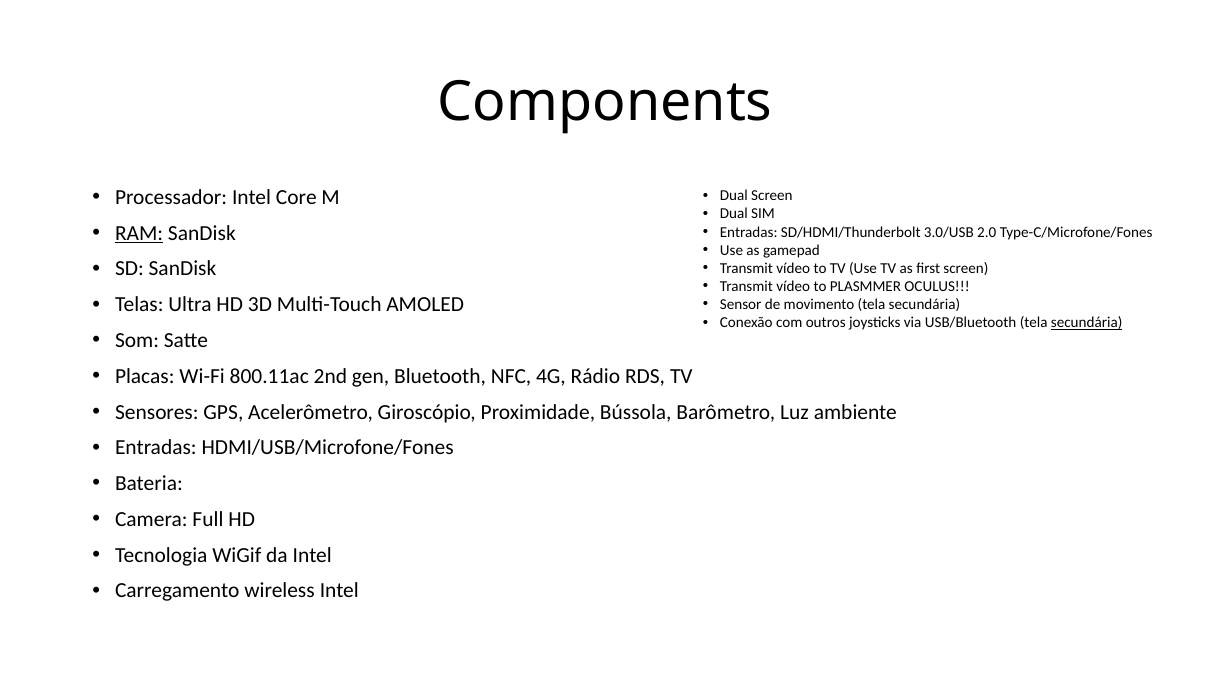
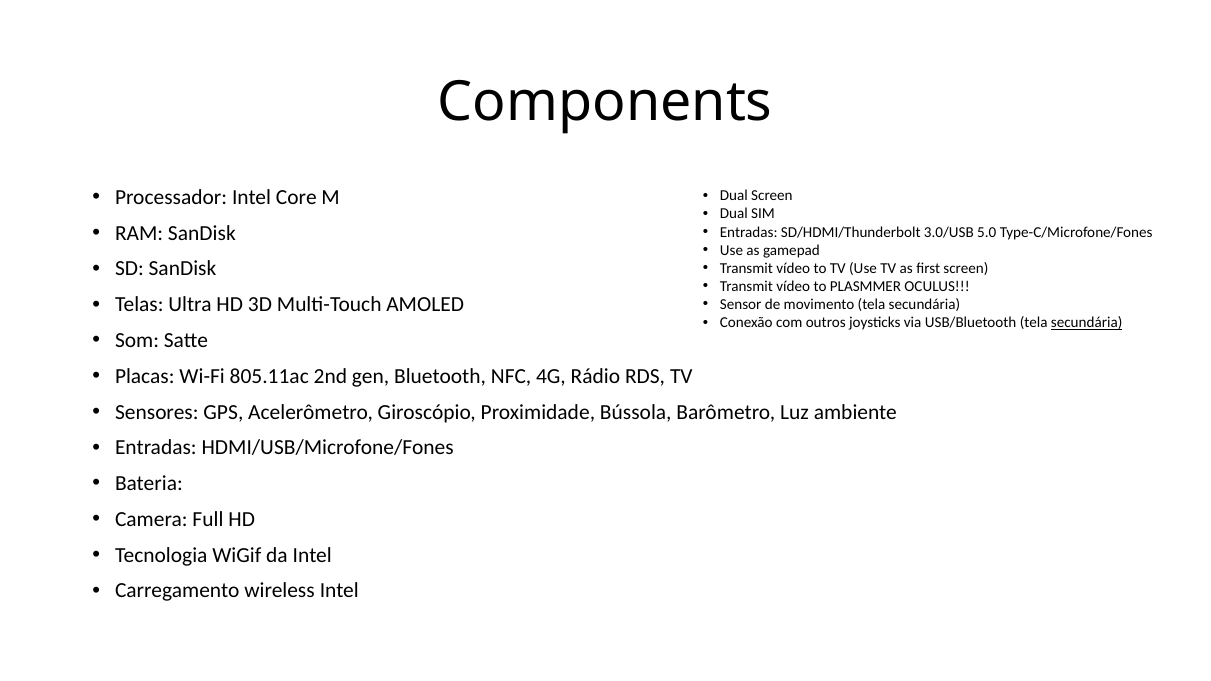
RAM underline: present -> none (139, 233)
2.0: 2.0 -> 5.0 (987, 232)
800.11ac: 800.11ac -> 805.11ac (269, 376)
